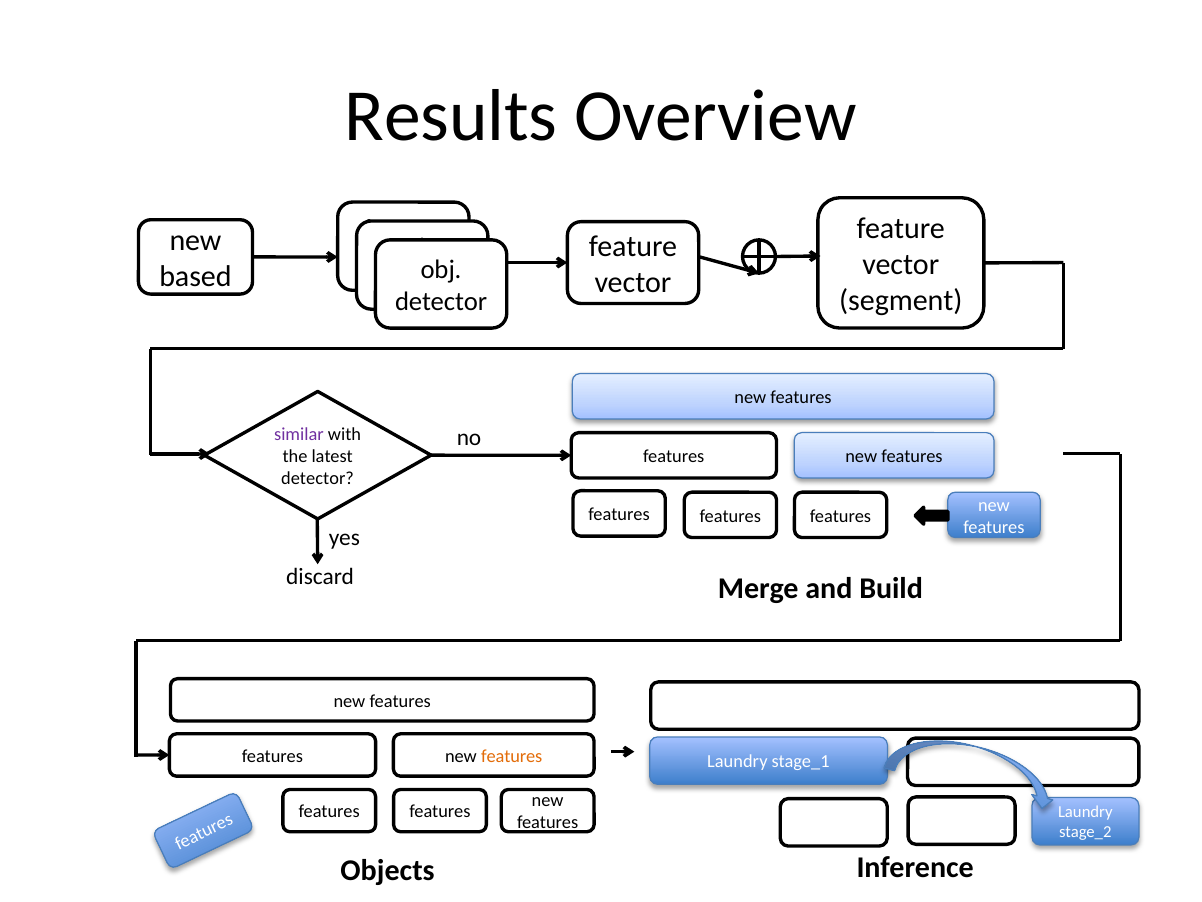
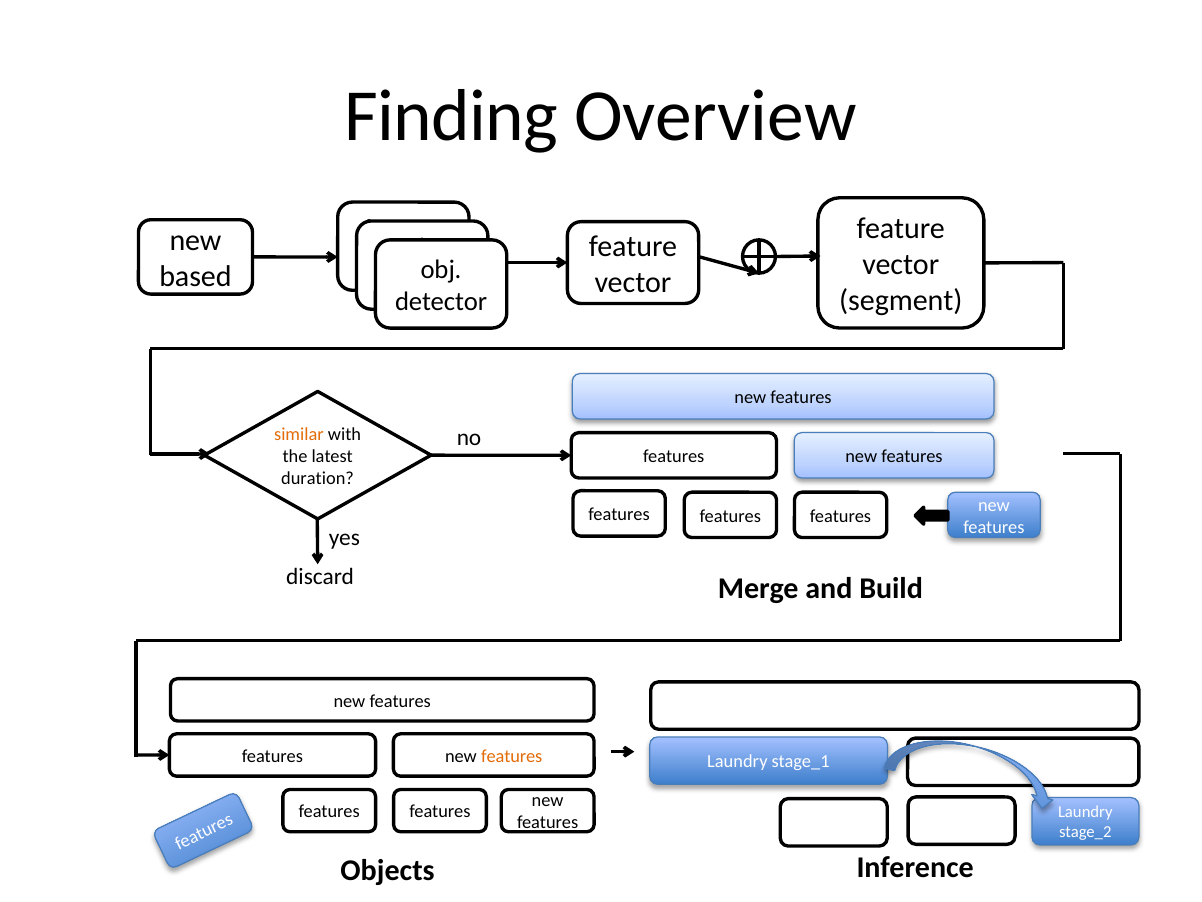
Results: Results -> Finding (451, 116)
similar colour: purple -> orange (299, 434)
detector: detector -> duration (318, 478)
